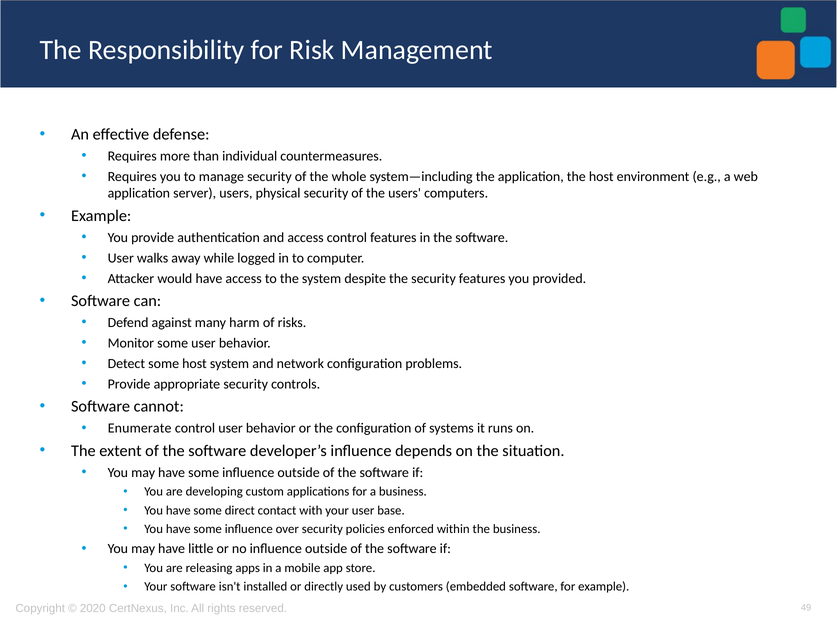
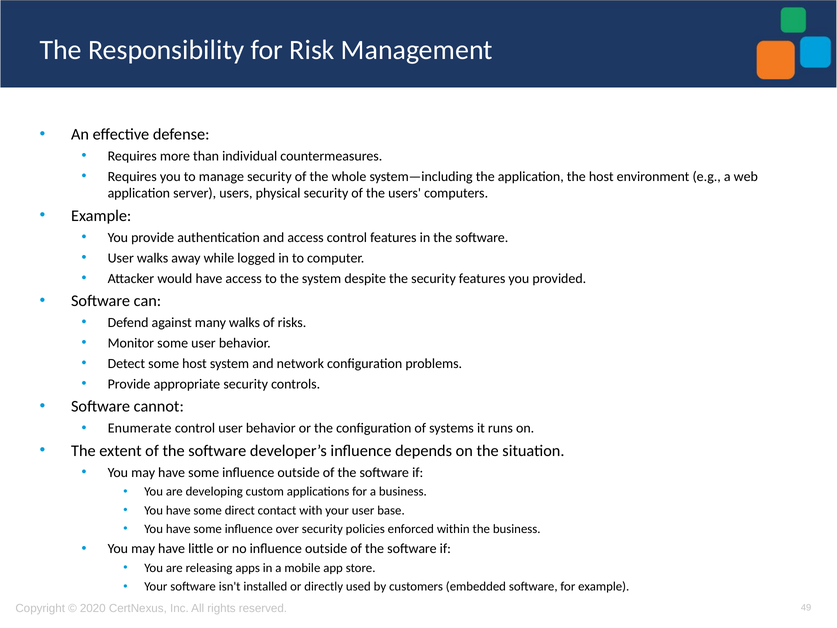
many harm: harm -> walks (245, 322)
